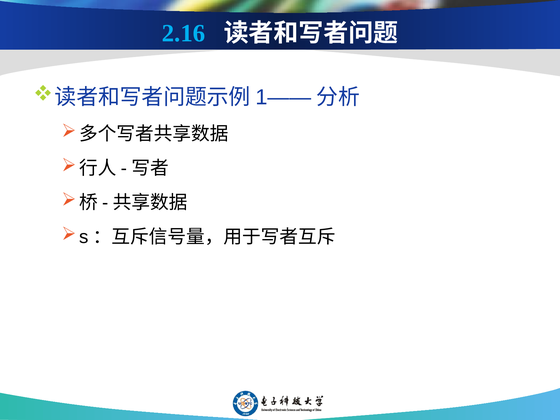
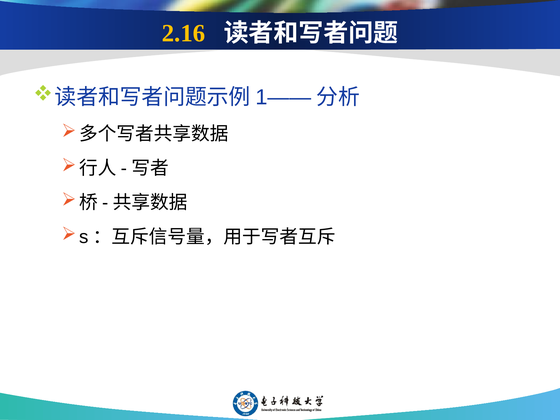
2.16 colour: light blue -> yellow (184, 33)
